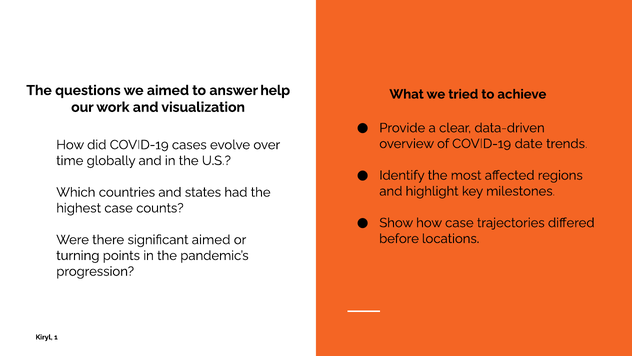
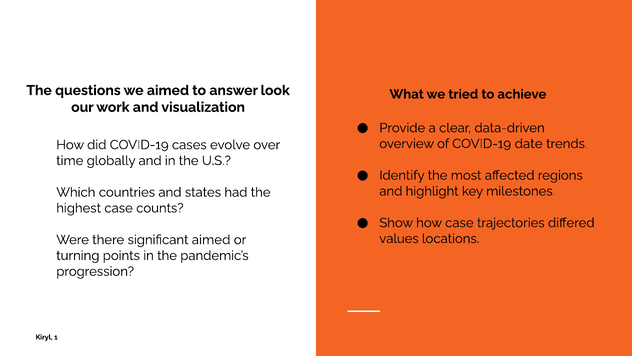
help: help -> look (275, 90)
before: before -> values (399, 238)
